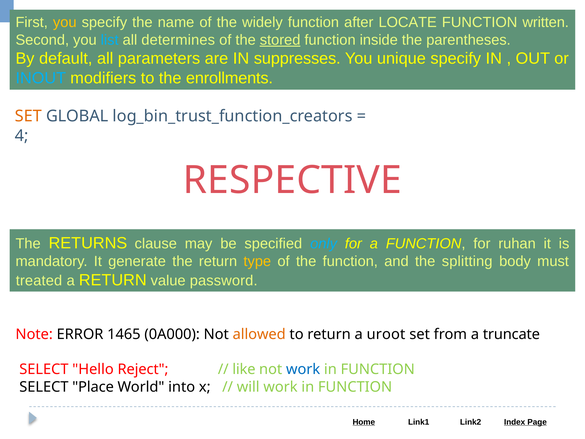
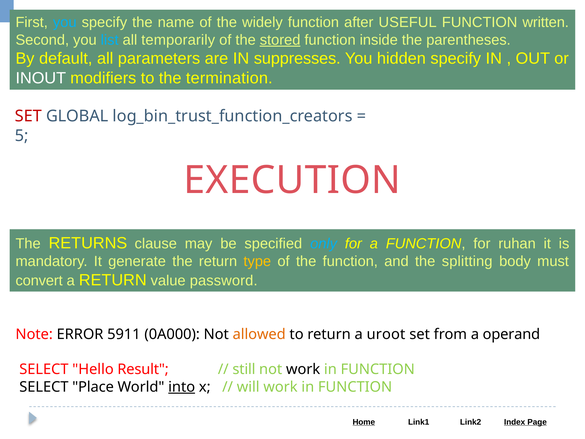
you colour: yellow -> light blue (65, 22)
LOCATE: LOCATE -> USEFUL (408, 22)
determines: determines -> temporarily (178, 40)
unique: unique -> hidden (401, 59)
INOUT colour: light blue -> white (41, 78)
enrollments: enrollments -> termination (229, 78)
SET colour: orange -> red (28, 116)
4: 4 -> 5 (22, 136)
RESPECTIVE: RESPECTIVE -> EXECUTION (292, 180)
treated: treated -> convert (39, 280)
1465: 1465 -> 5911 (124, 334)
truncate: truncate -> operand (511, 334)
Reject: Reject -> Result (143, 369)
like: like -> still (244, 369)
work colour: blue -> black (303, 369)
into underline: none -> present (182, 387)
